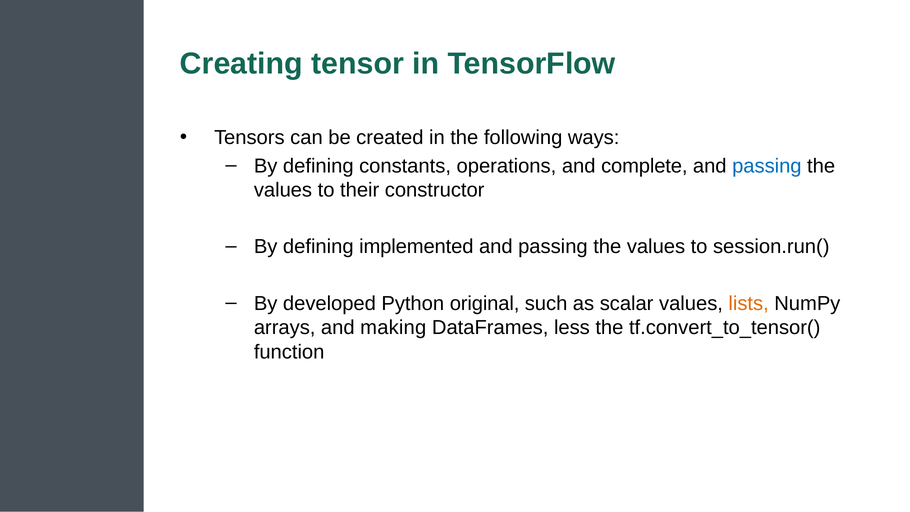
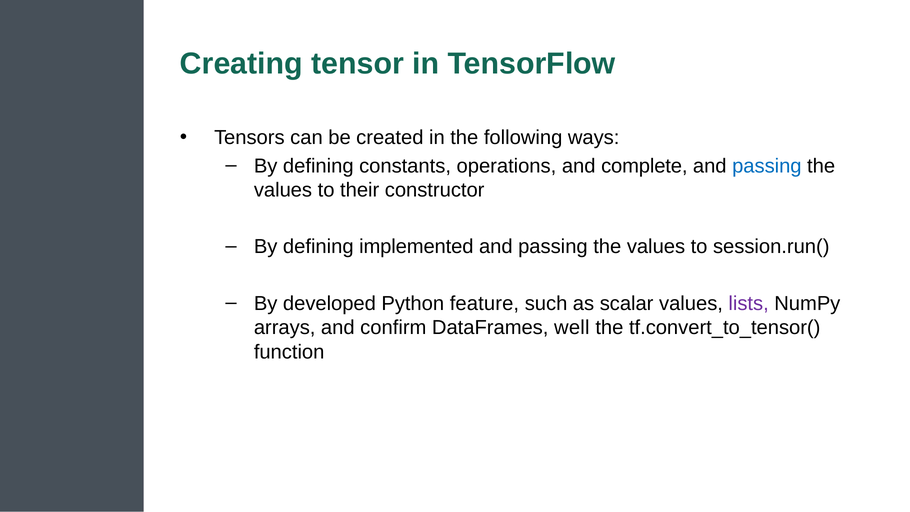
original: original -> feature (484, 303)
lists colour: orange -> purple (749, 303)
making: making -> confirm (393, 328)
less: less -> well (572, 328)
